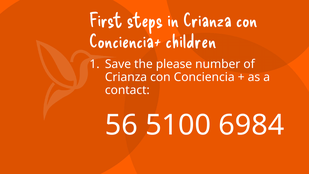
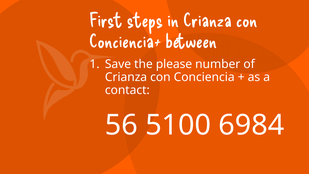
children: children -> between (191, 42)
